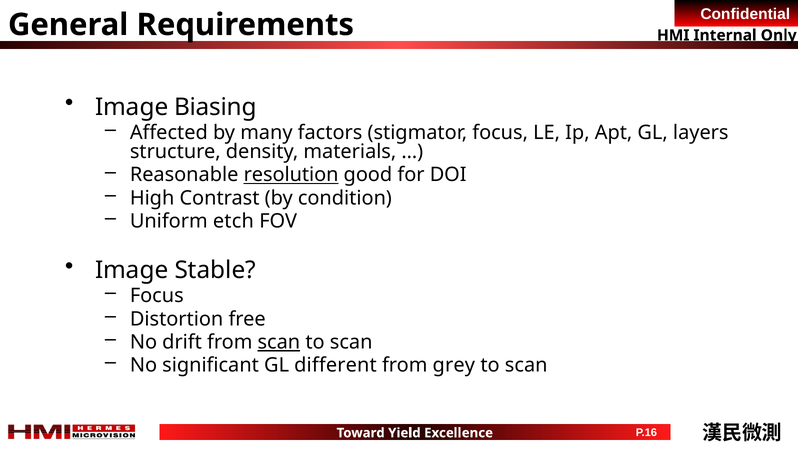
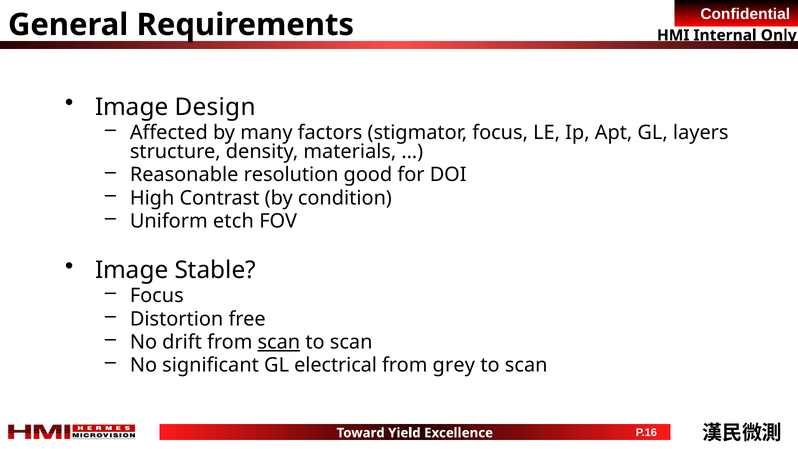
Biasing: Biasing -> Design (215, 107)
resolution underline: present -> none (291, 175)
different: different -> electrical (336, 365)
